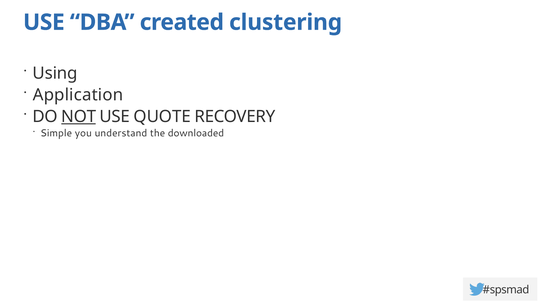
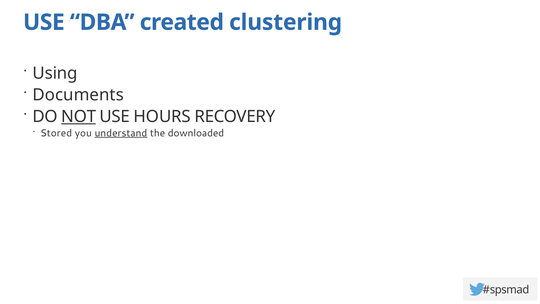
Application: Application -> Documents (78, 95)
QUOTE: QUOTE -> HOURS (162, 116)
Simple: Simple -> Stored (56, 133)
understand underline: none -> present (121, 133)
